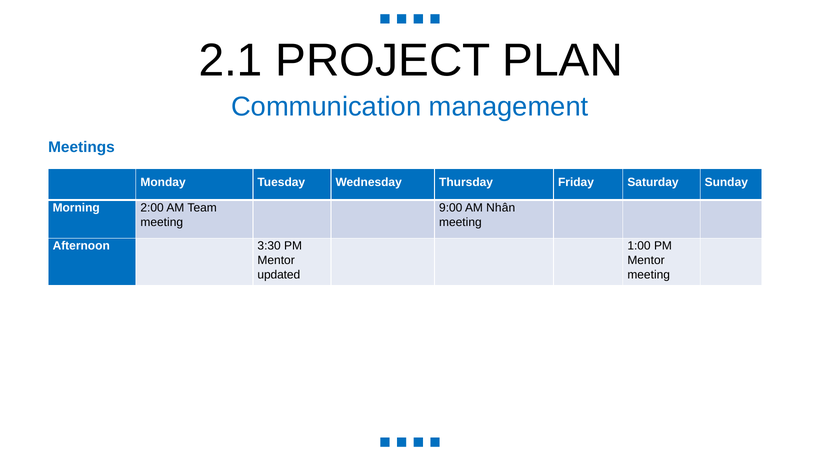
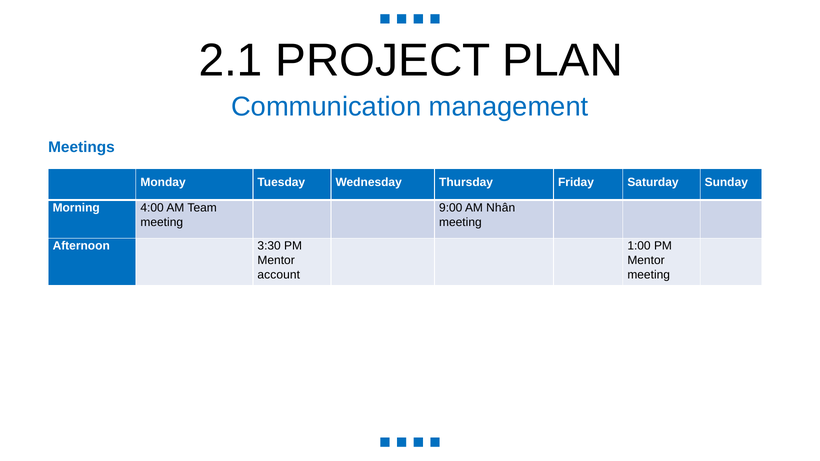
2:00: 2:00 -> 4:00 (152, 208)
updated: updated -> account (279, 275)
